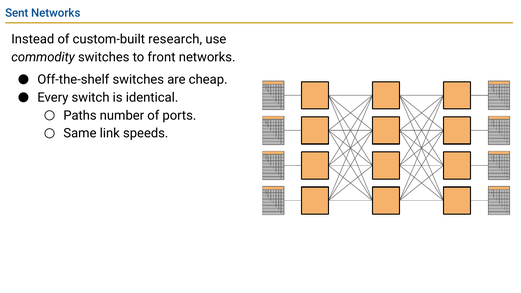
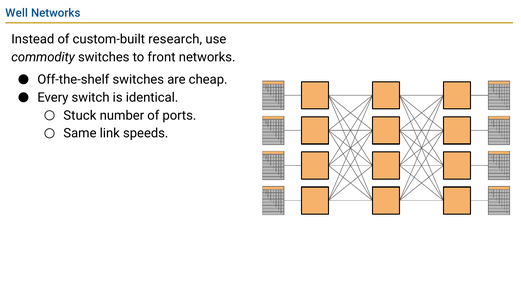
Sent: Sent -> Well (17, 13)
Paths: Paths -> Stuck (80, 115)
